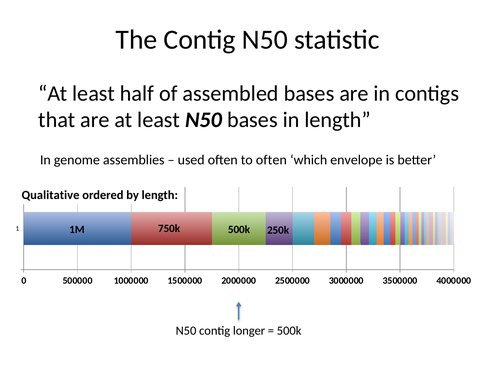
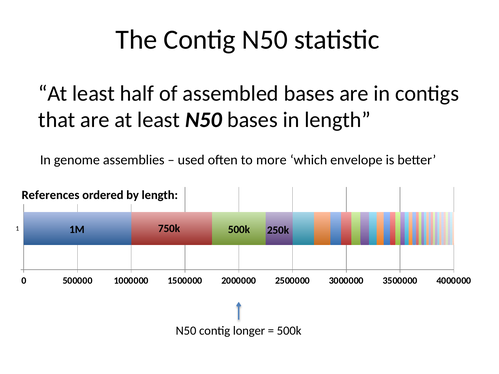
to often: often -> more (271, 160)
Qualitative: Qualitative -> References (51, 195)
